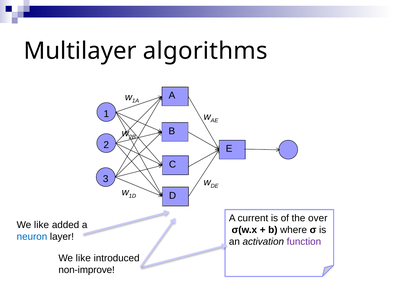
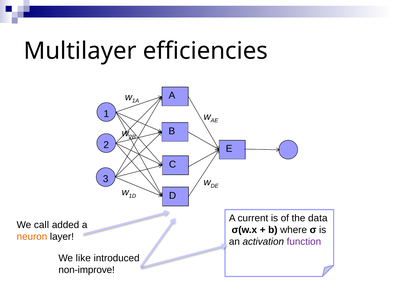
algorithms: algorithms -> efficiencies (205, 51)
over: over -> data (318, 218)
like: like -> call (41, 225)
neuron colour: blue -> orange (32, 236)
